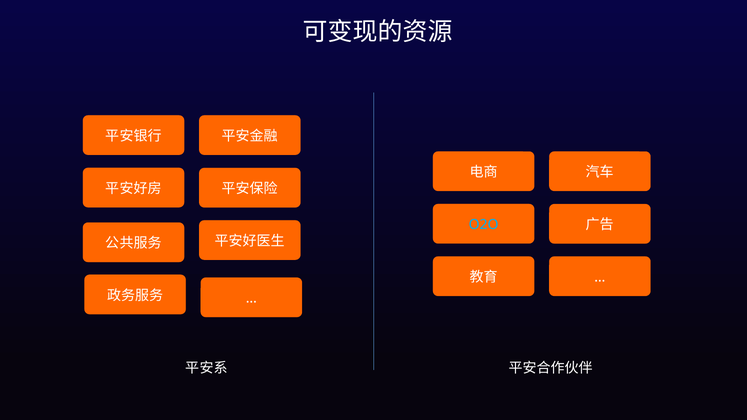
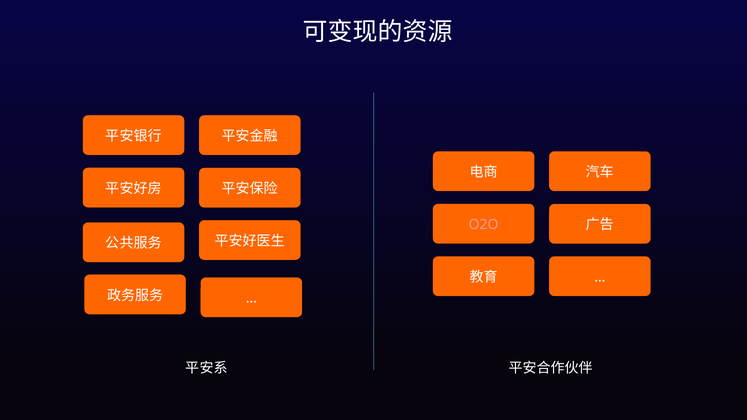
O2O colour: light blue -> pink (484, 225)
